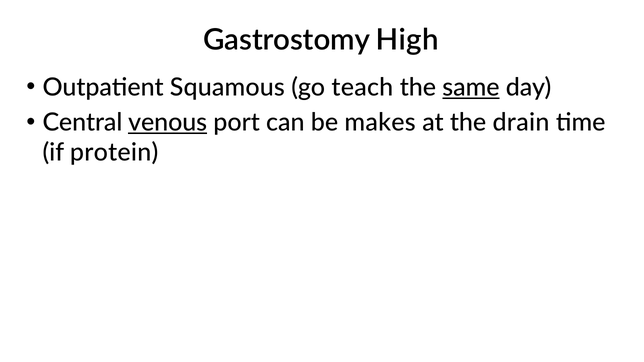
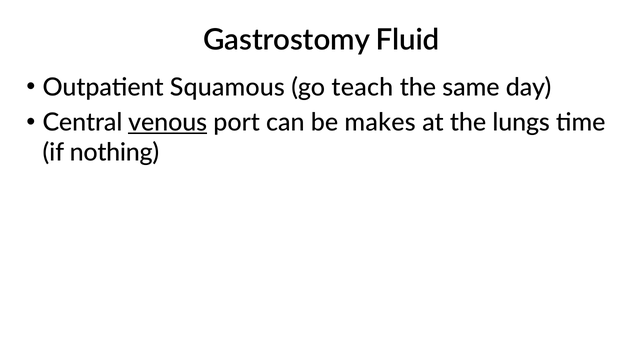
High: High -> Fluid (408, 40)
same underline: present -> none (471, 88)
drain: drain -> lungs (521, 123)
protein: protein -> nothing (114, 153)
